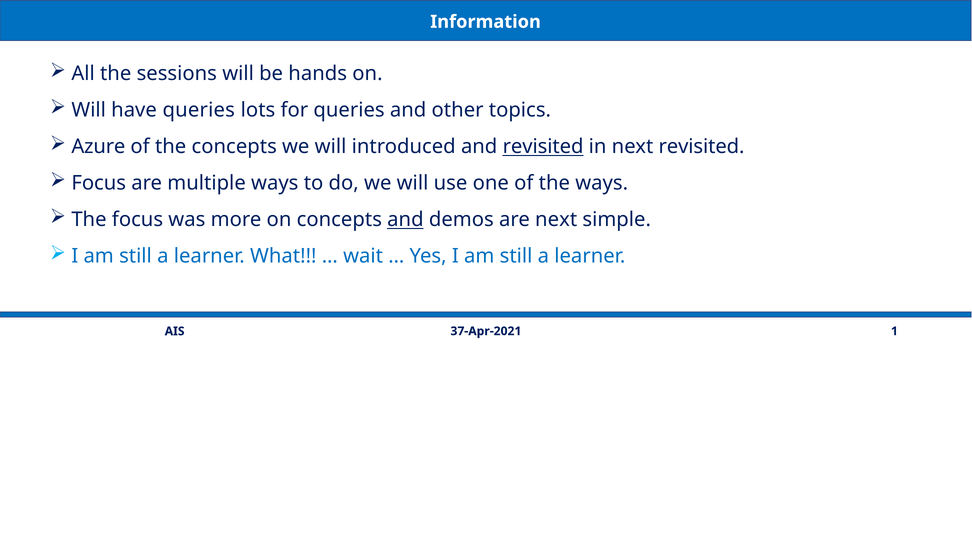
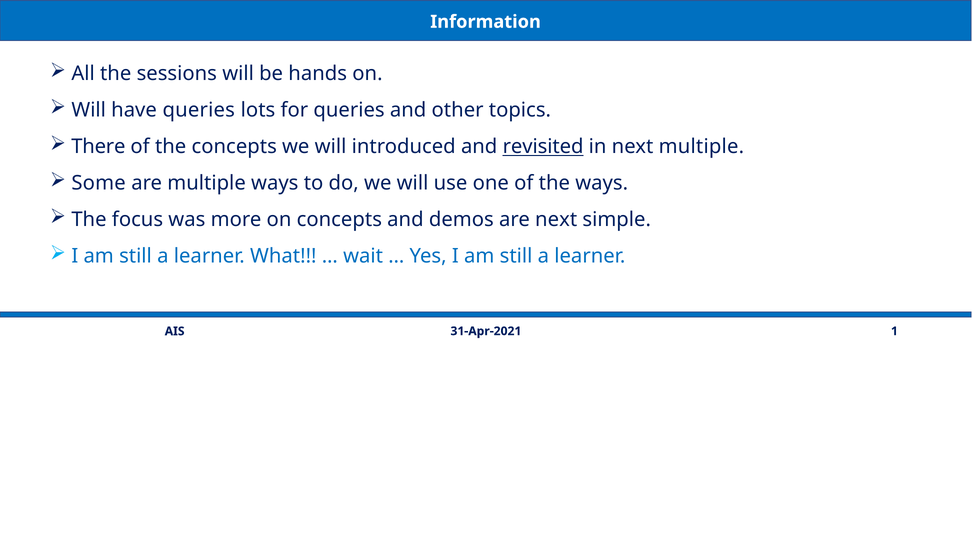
Azure: Azure -> There (98, 147)
next revisited: revisited -> multiple (701, 147)
Focus: Focus -> Some (99, 183)
and underline: present -> none (405, 220)
37-Apr-2021: 37-Apr-2021 -> 31-Apr-2021 (486, 331)
